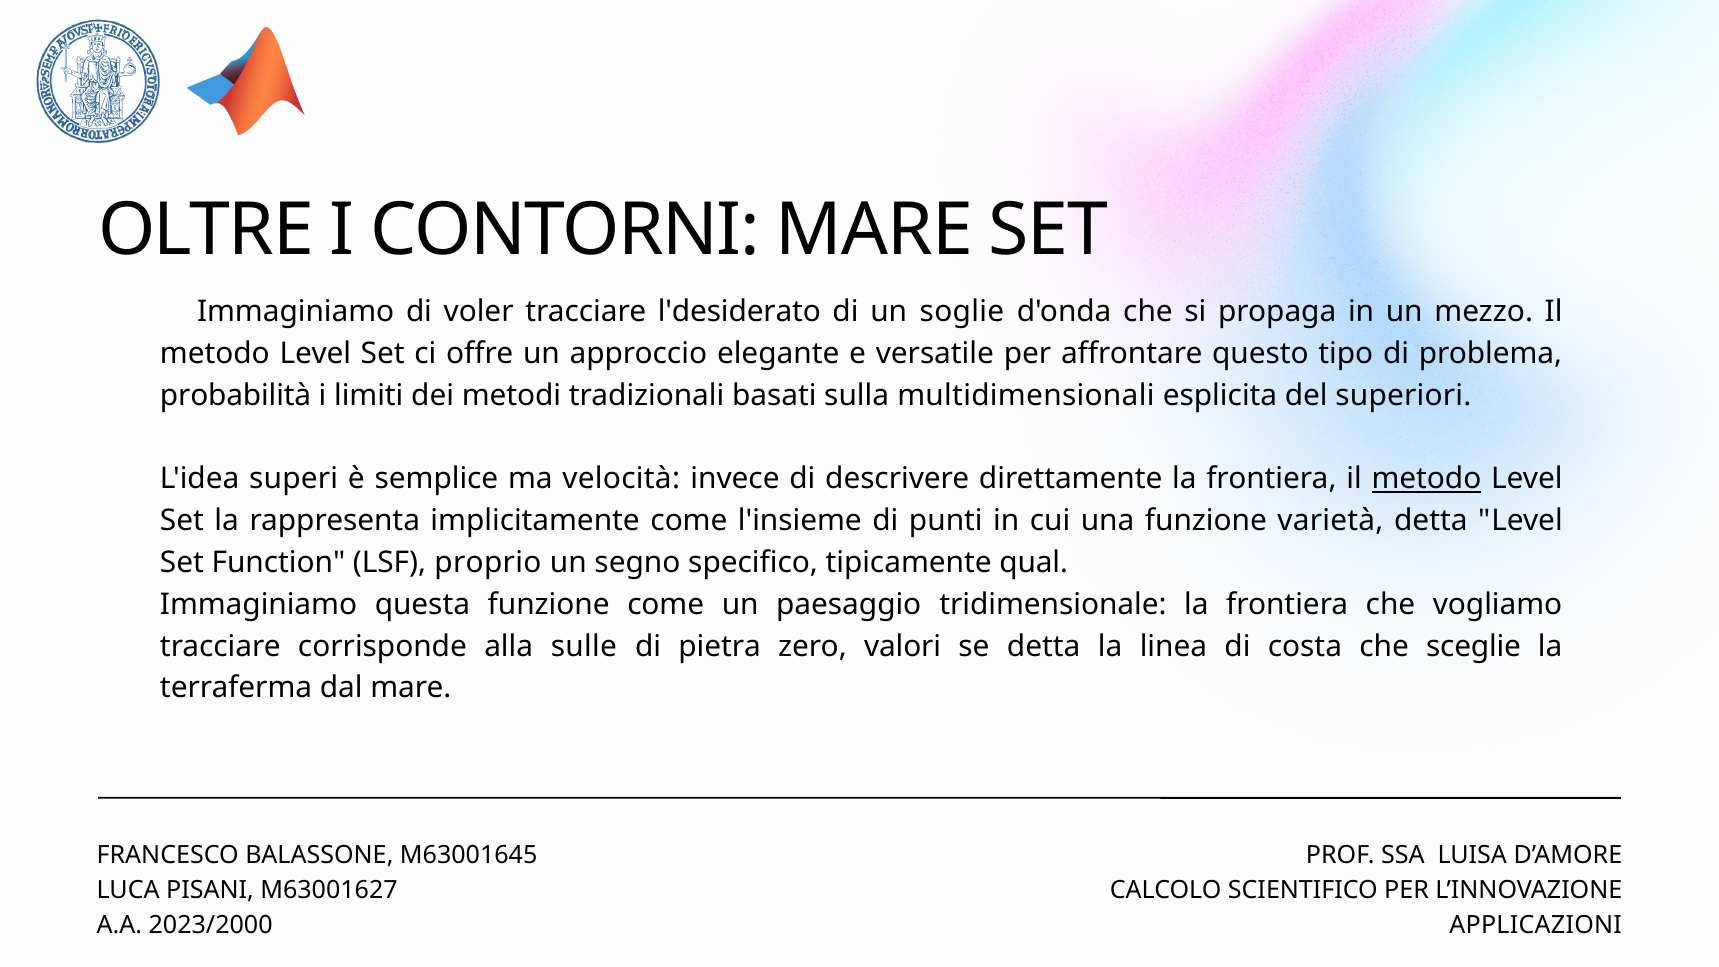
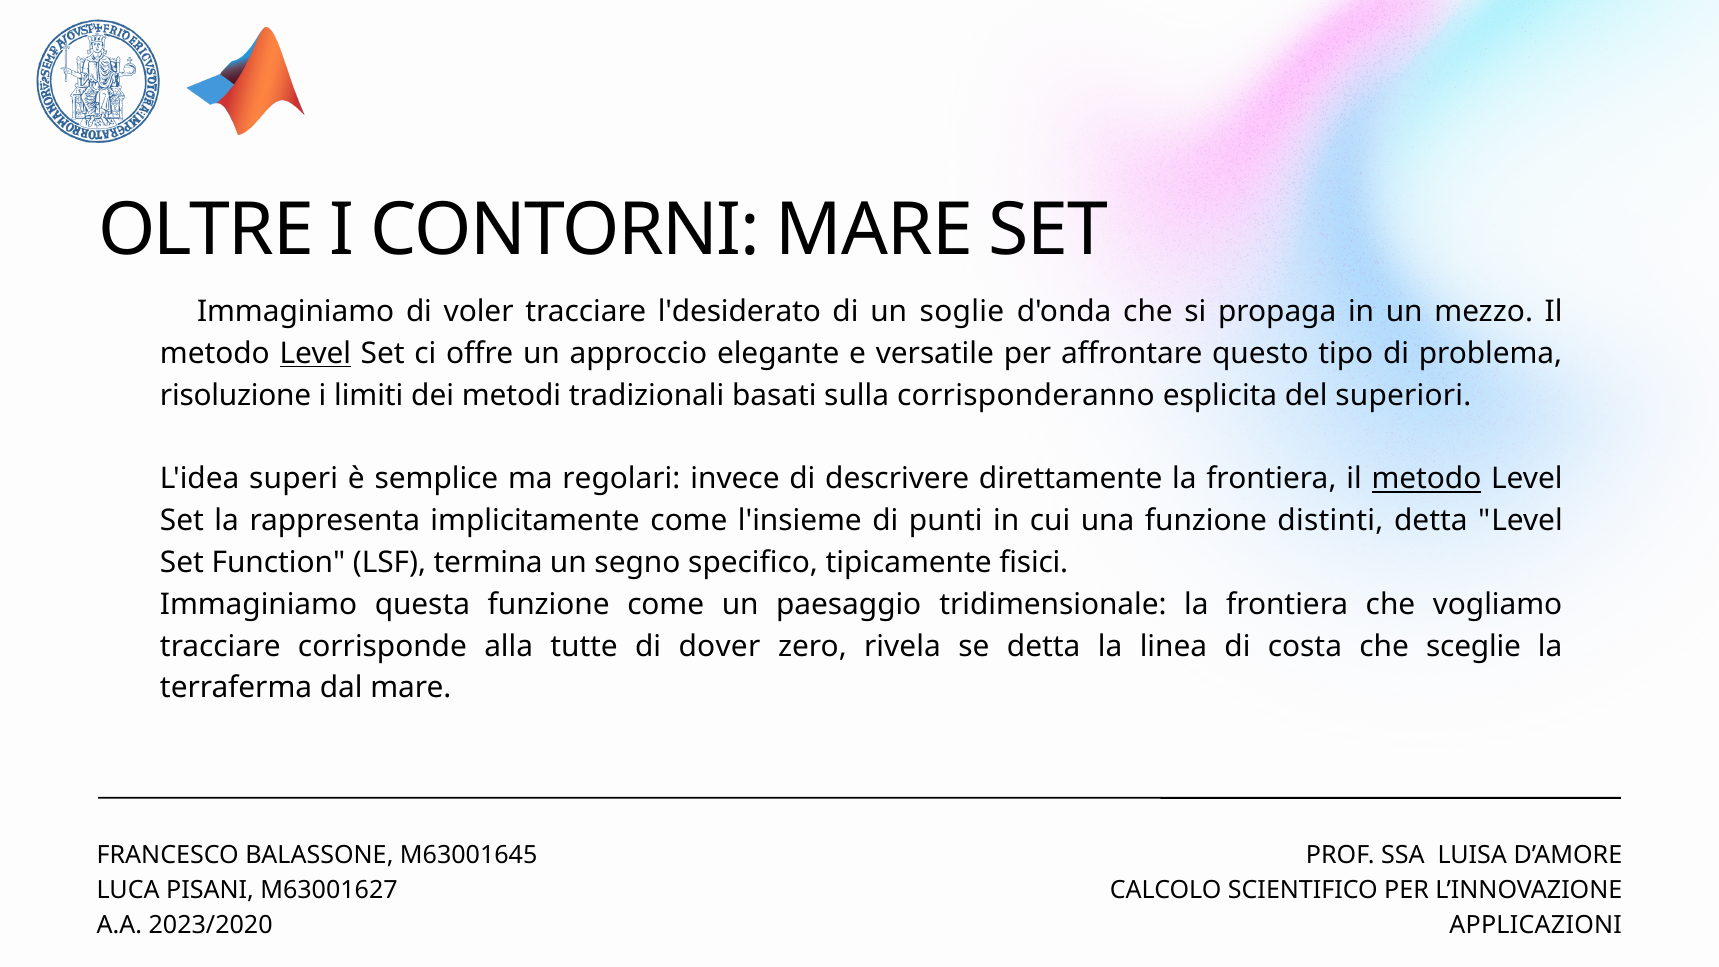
Level underline: none -> present (315, 354)
probabilità: probabilità -> risoluzione (236, 395)
multidimensionali: multidimensionali -> corrisponderanno (1026, 395)
velocità: velocità -> regolari (621, 479)
varietà: varietà -> distinti (1330, 521)
proprio: proprio -> termina (488, 563)
qual: qual -> fisici (1034, 563)
sulle: sulle -> tutte (584, 646)
pietra: pietra -> dover (719, 646)
valori: valori -> rivela (902, 646)
2023/2000: 2023/2000 -> 2023/2020 (211, 926)
